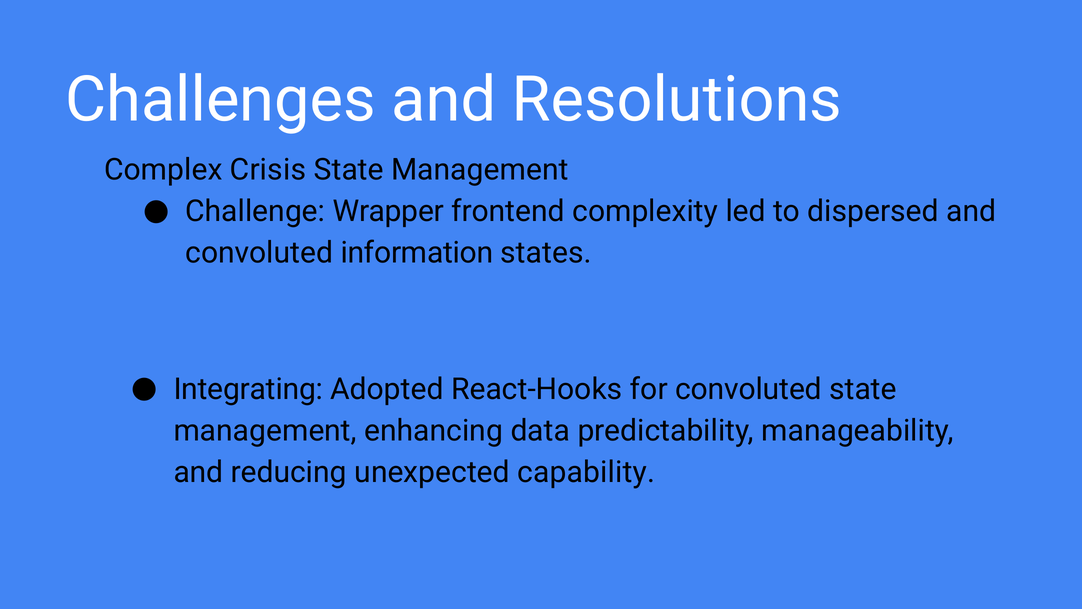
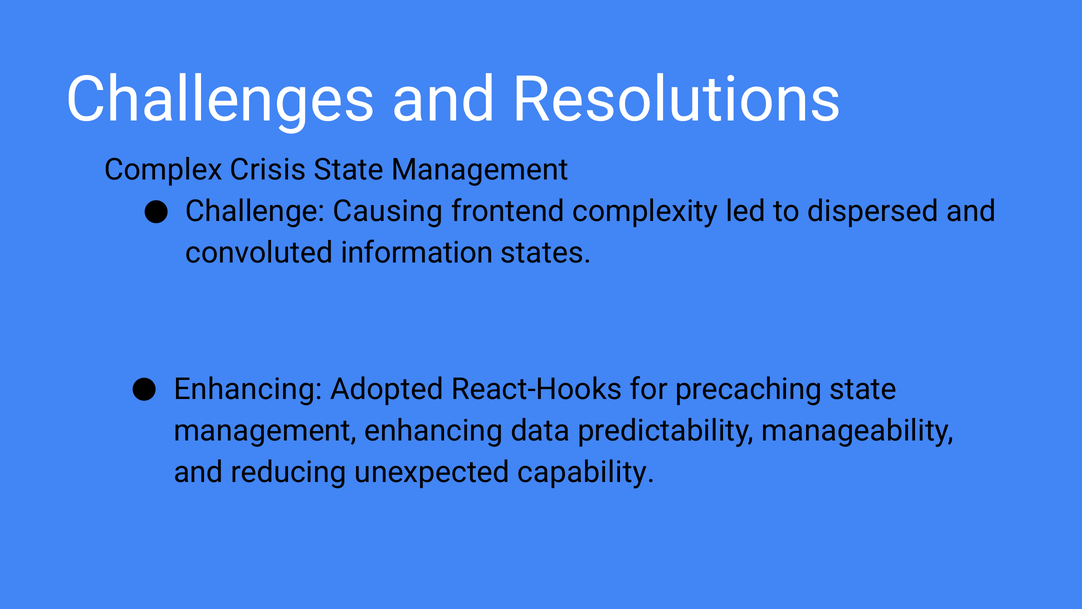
Wrapper: Wrapper -> Causing (388, 211)
Integrating: Integrating -> Enhancing (248, 389)
for convoluted: convoluted -> precaching (749, 389)
